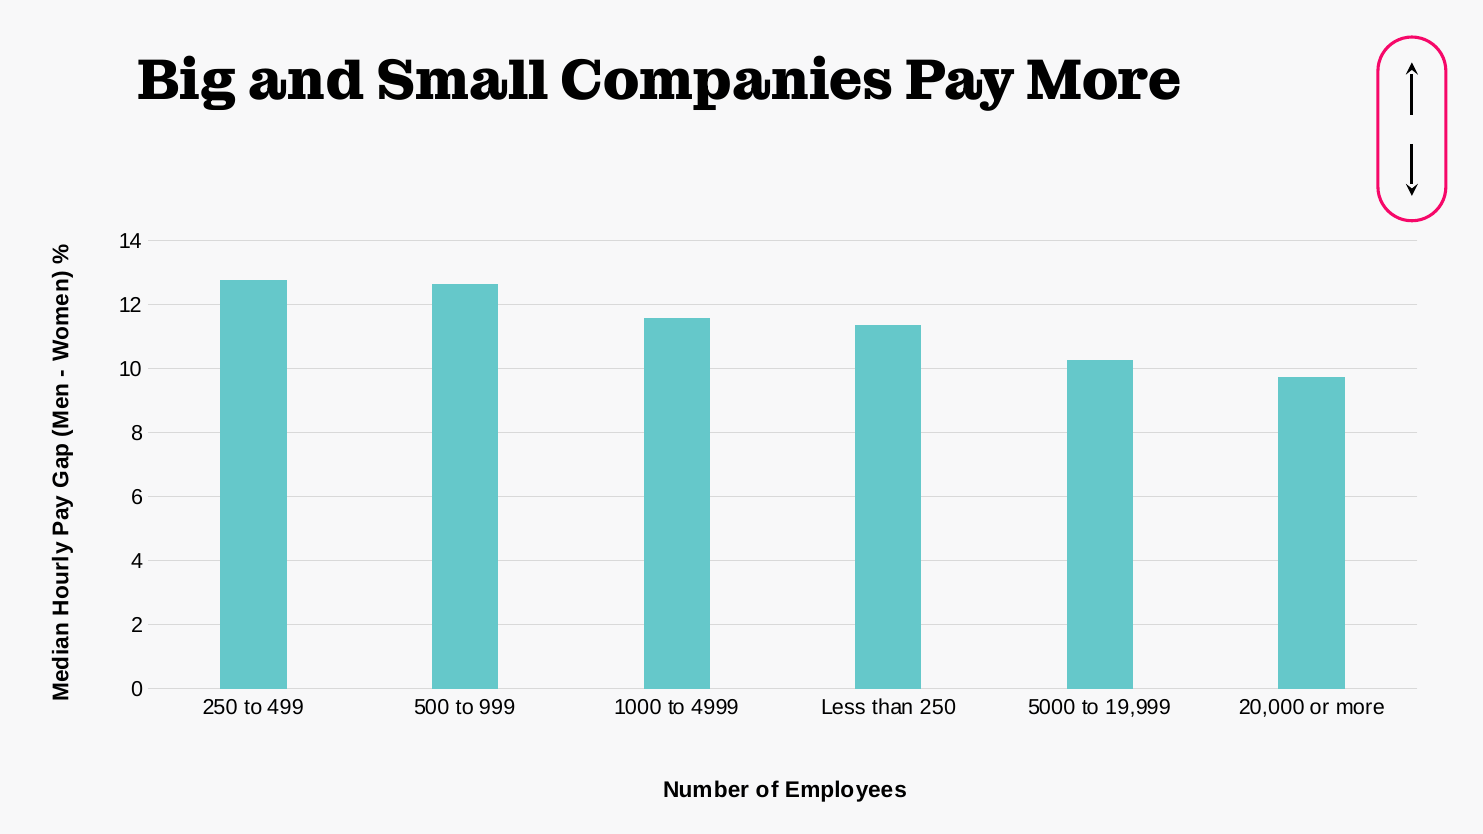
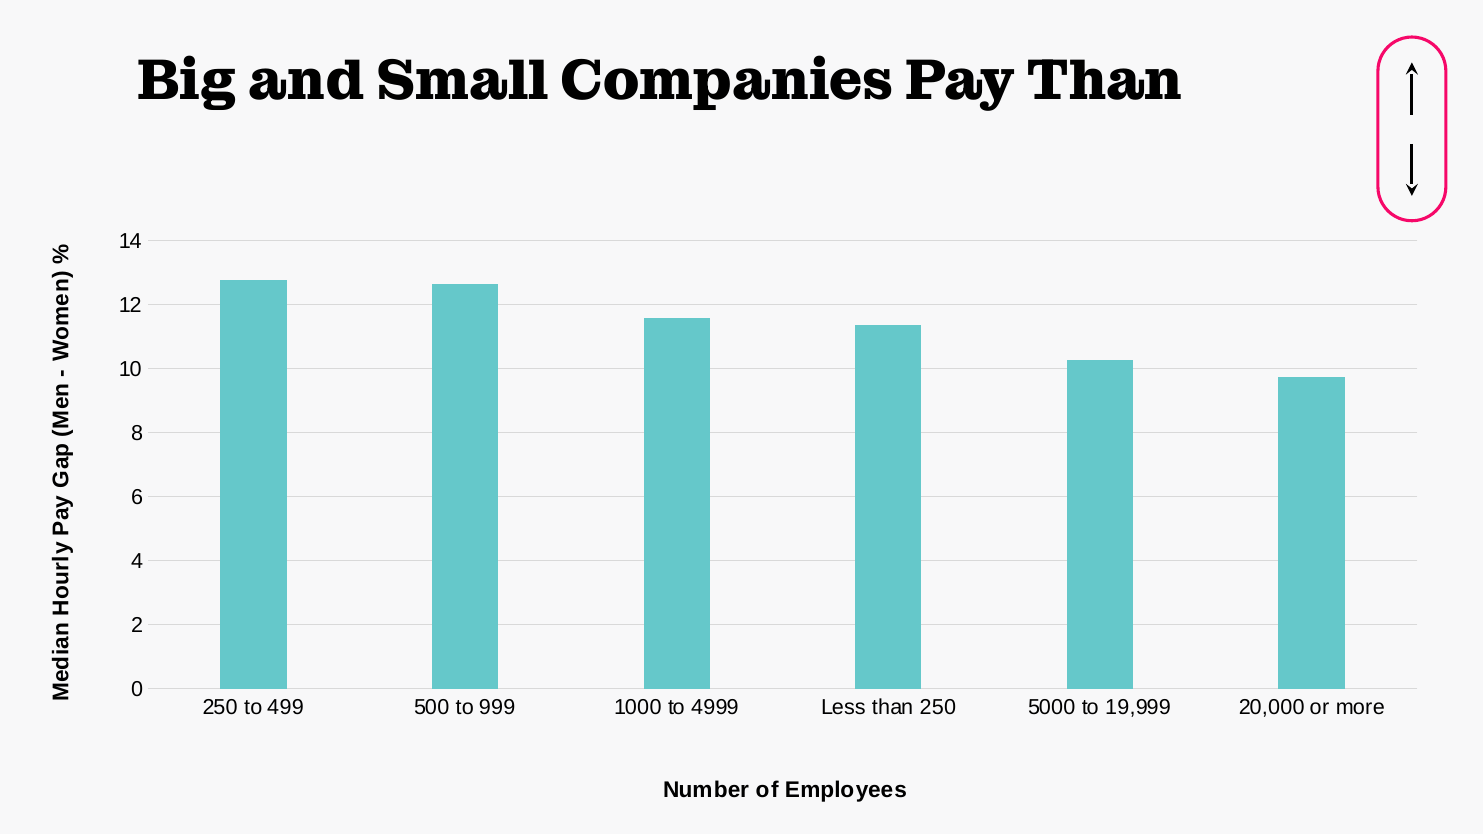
Pay More: More -> Than (1105, 80)
